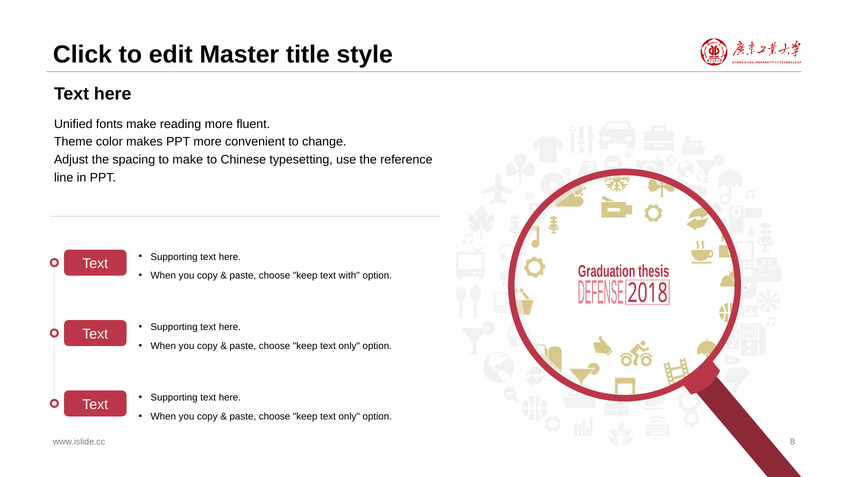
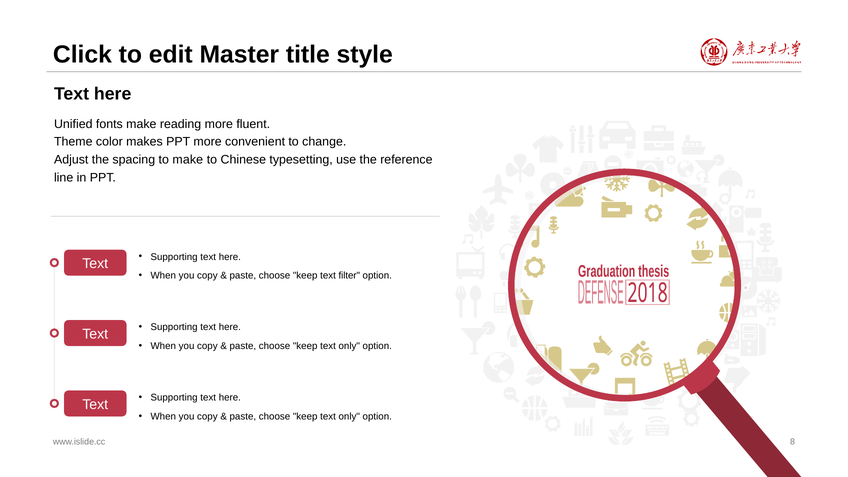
with: with -> filter (349, 276)
